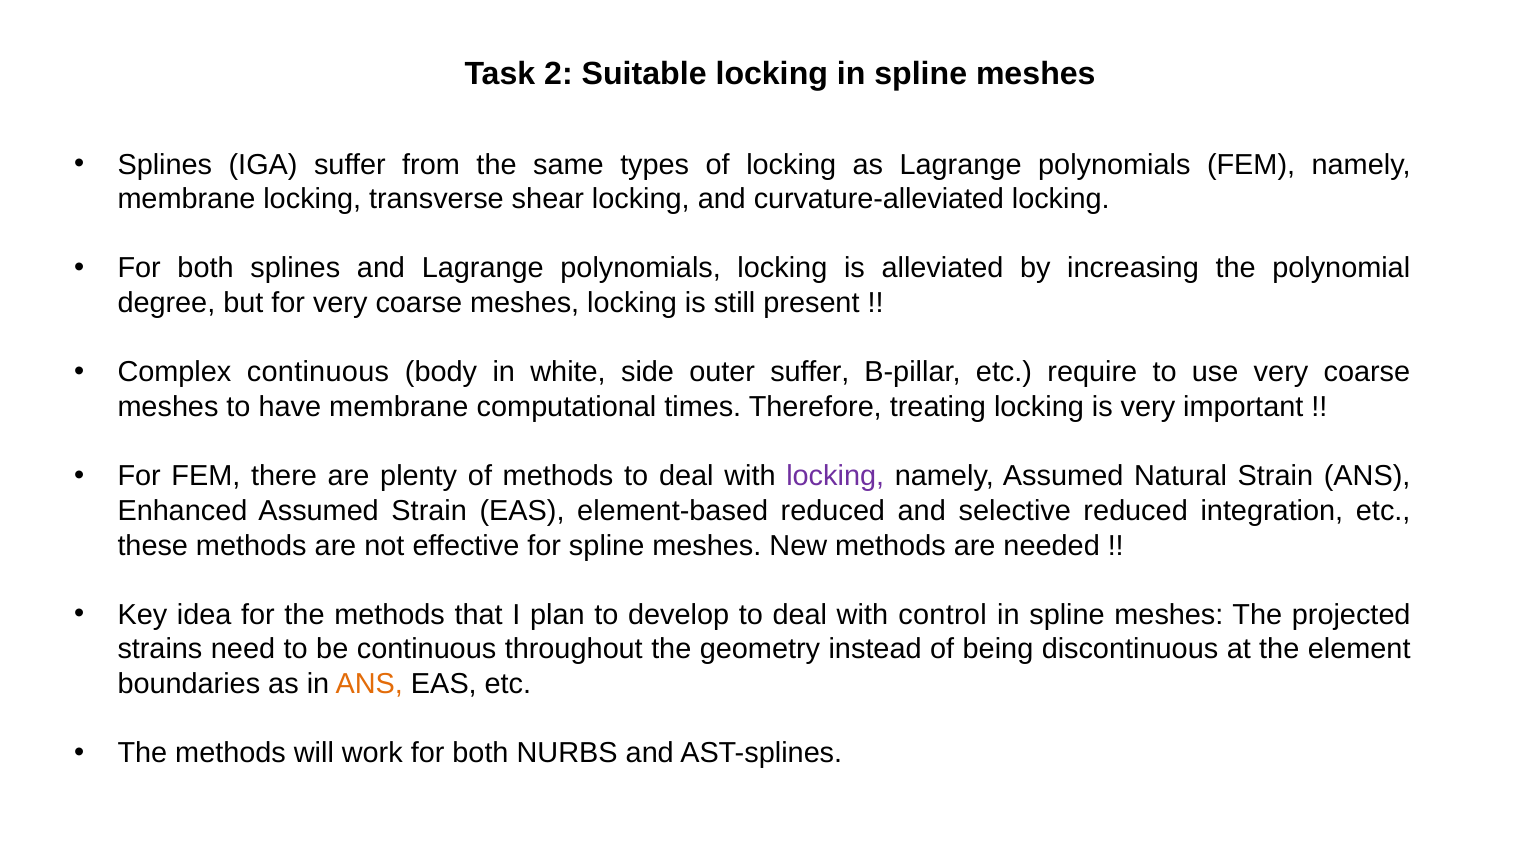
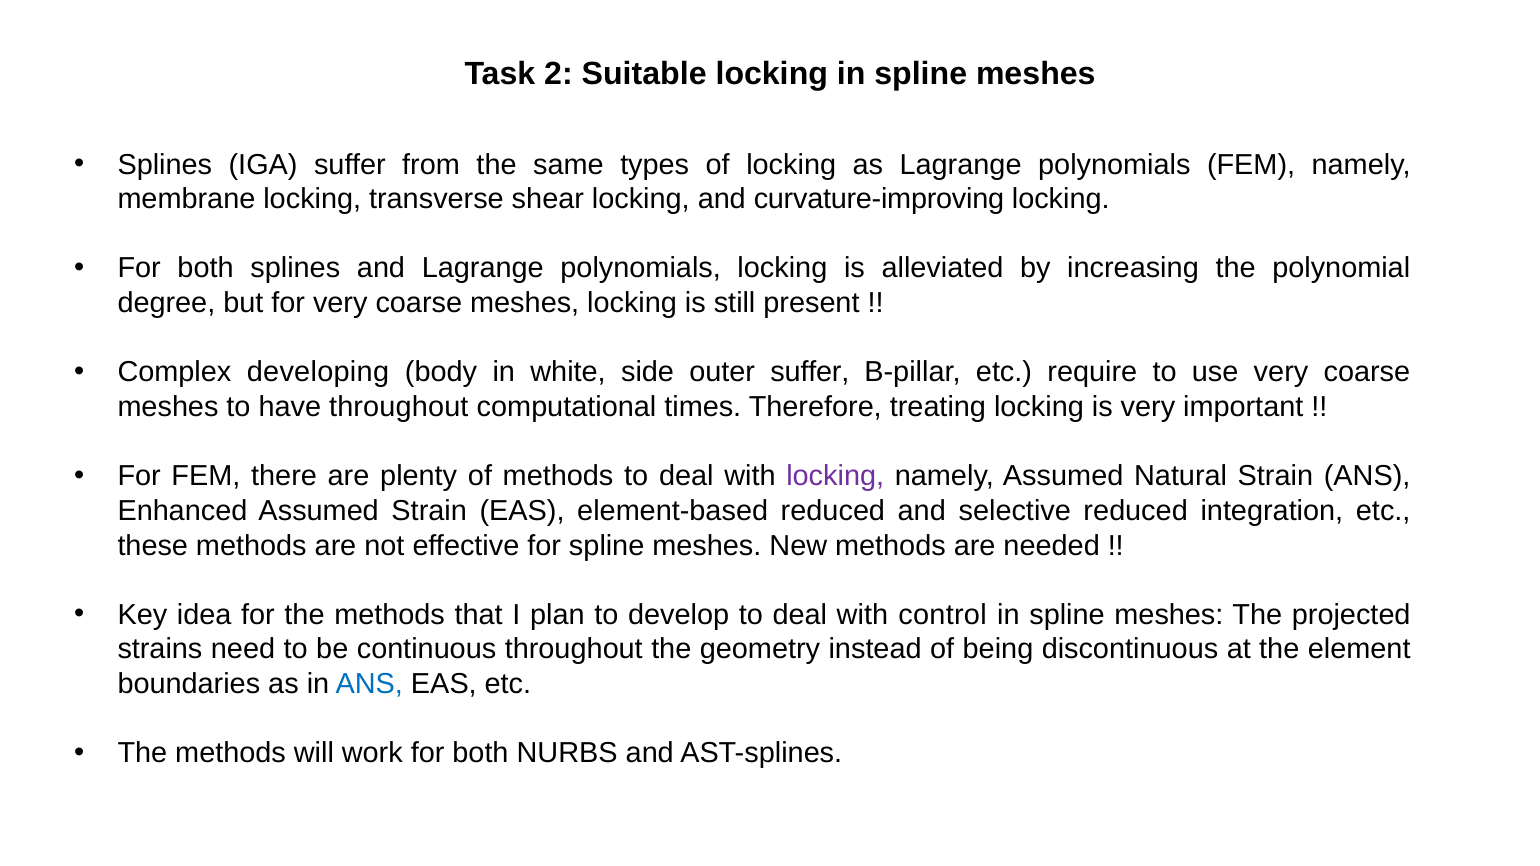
curvature-alleviated: curvature-alleviated -> curvature-improving (879, 199)
Complex continuous: continuous -> developing (318, 372)
have membrane: membrane -> throughout (399, 407)
ANS colour: orange -> blue (369, 684)
